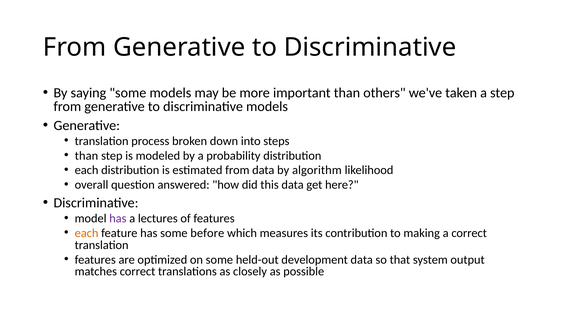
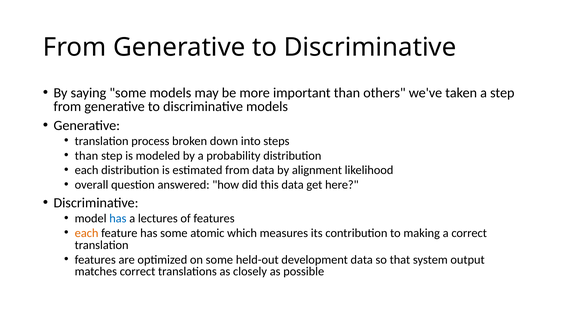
algorithm: algorithm -> alignment (317, 170)
has colour: purple -> blue (118, 219)
before: before -> atomic (207, 233)
